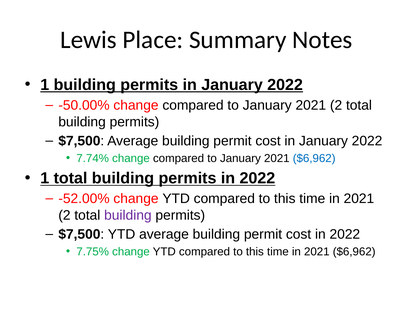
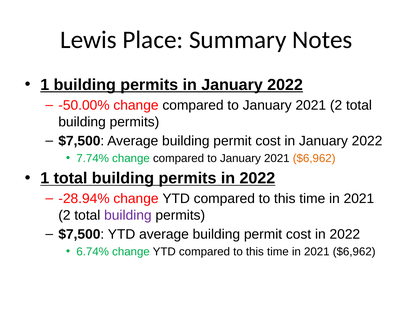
$6,962 colour: blue -> orange (314, 159)
-52.00%: -52.00% -> -28.94% (84, 199)
7.75%: 7.75% -> 6.74% (93, 252)
